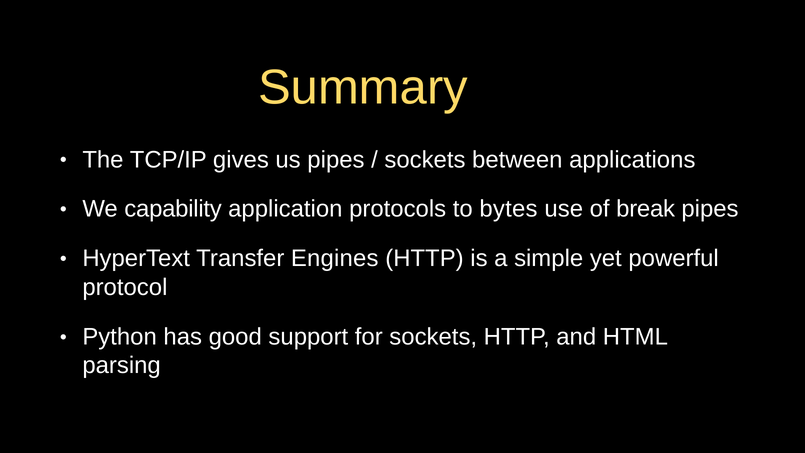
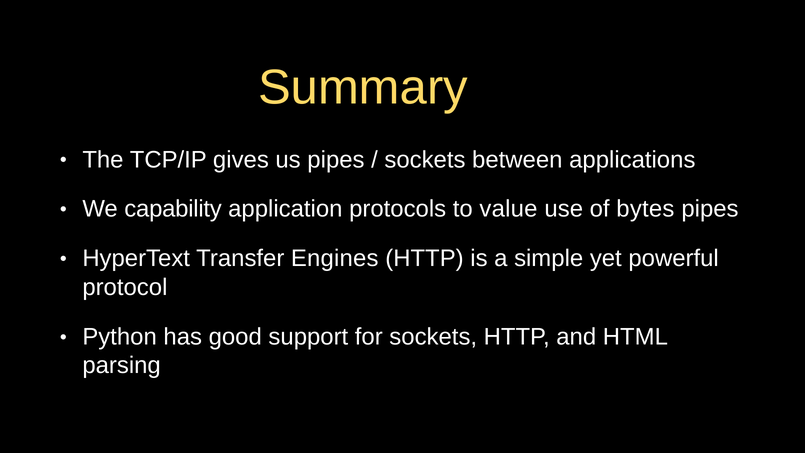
bytes: bytes -> value (508, 209)
break: break -> bytes (645, 209)
